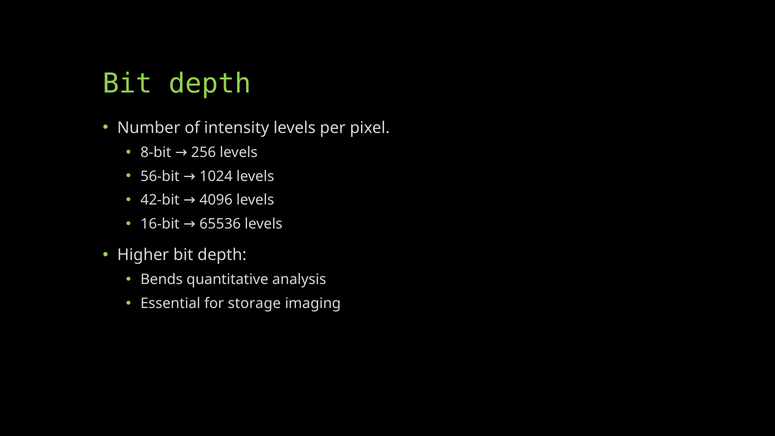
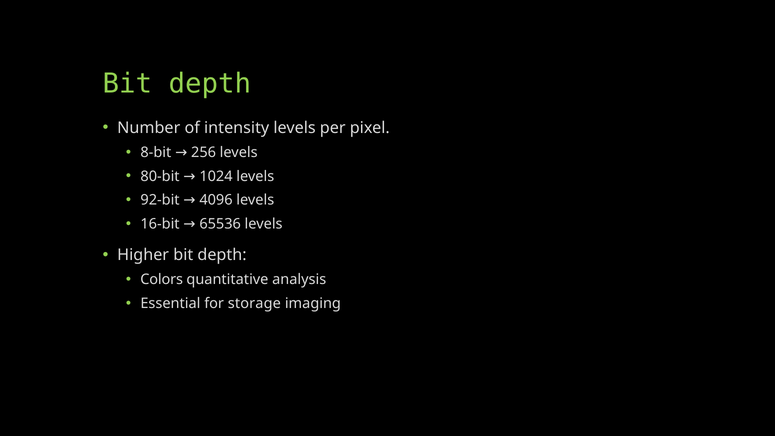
56-bit: 56-bit -> 80-bit (160, 176)
42-bit: 42-bit -> 92-bit (160, 200)
Bends: Bends -> Colors (162, 280)
